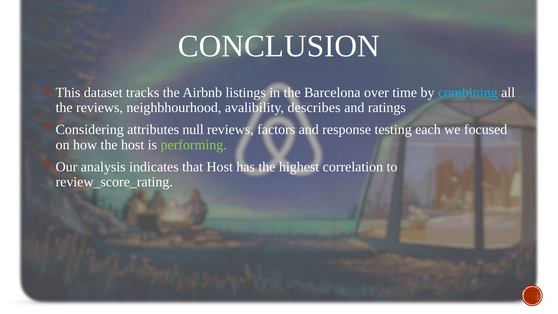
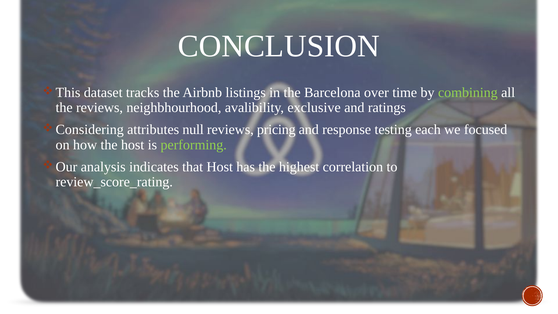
combining colour: light blue -> light green (468, 93)
describes: describes -> exclusive (314, 108)
factors: factors -> pricing (276, 130)
